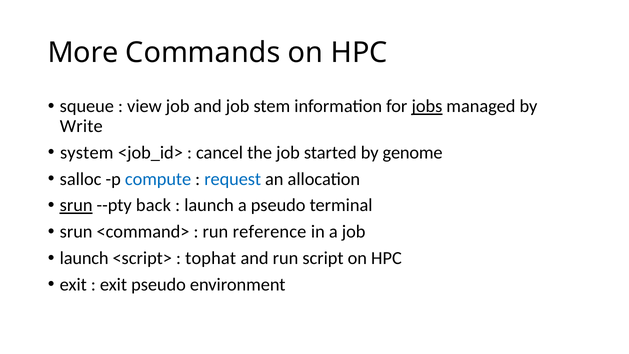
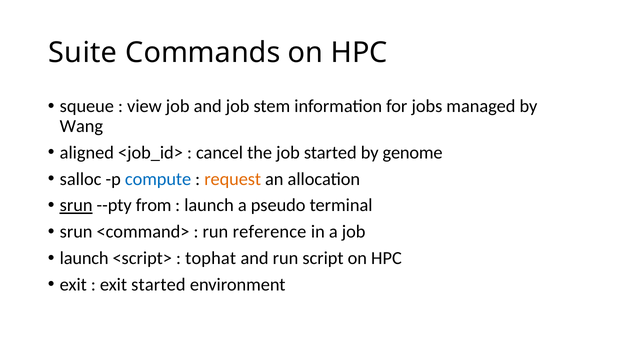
More: More -> Suite (83, 53)
jobs underline: present -> none (427, 106)
Write: Write -> Wang (81, 126)
system: system -> aligned (87, 153)
request colour: blue -> orange (233, 179)
back: back -> from (154, 205)
exit pseudo: pseudo -> started (158, 284)
